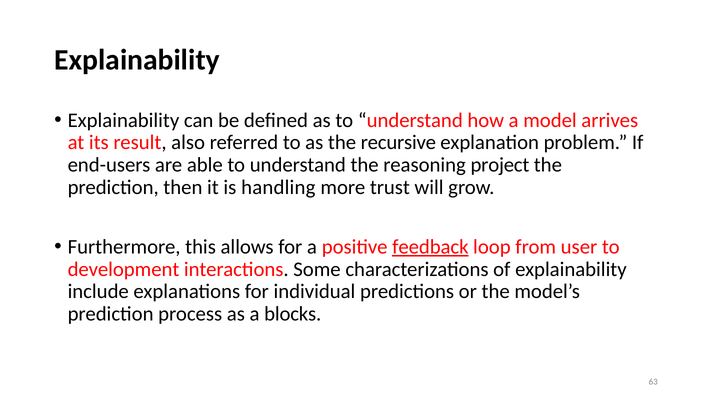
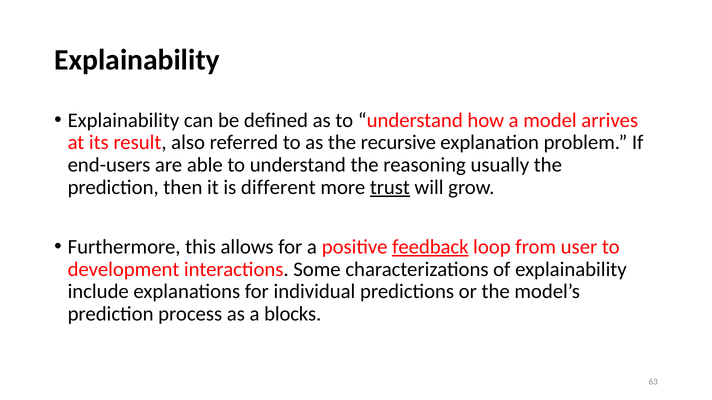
project: project -> usually (500, 165)
handling: handling -> different (278, 188)
trust underline: none -> present (390, 188)
